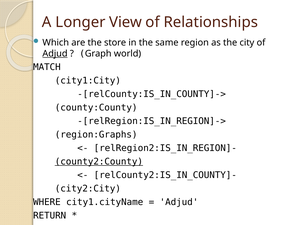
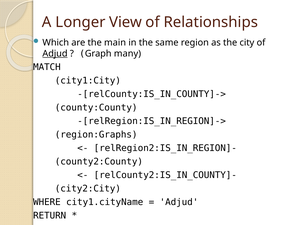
store: store -> main (115, 43)
world: world -> many (127, 54)
county2:County underline: present -> none (99, 162)
